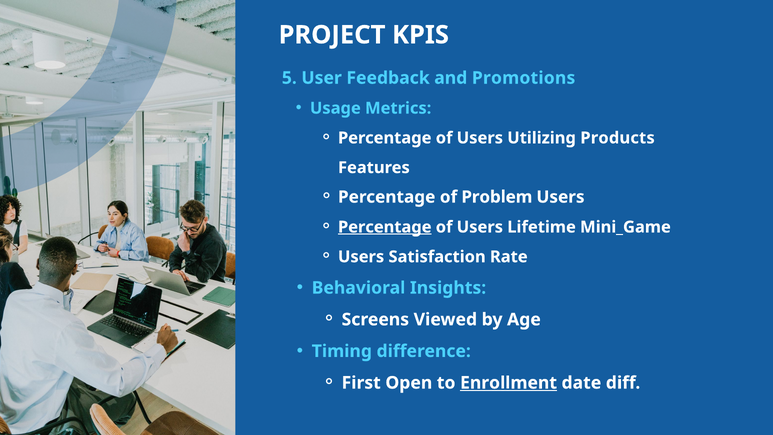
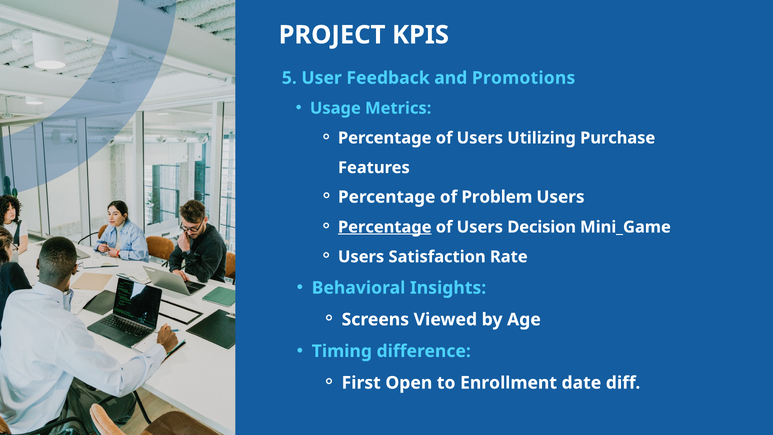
Products: Products -> Purchase (618, 138)
Lifetime: Lifetime -> Decision (542, 227)
Enrollment underline: present -> none (508, 383)
